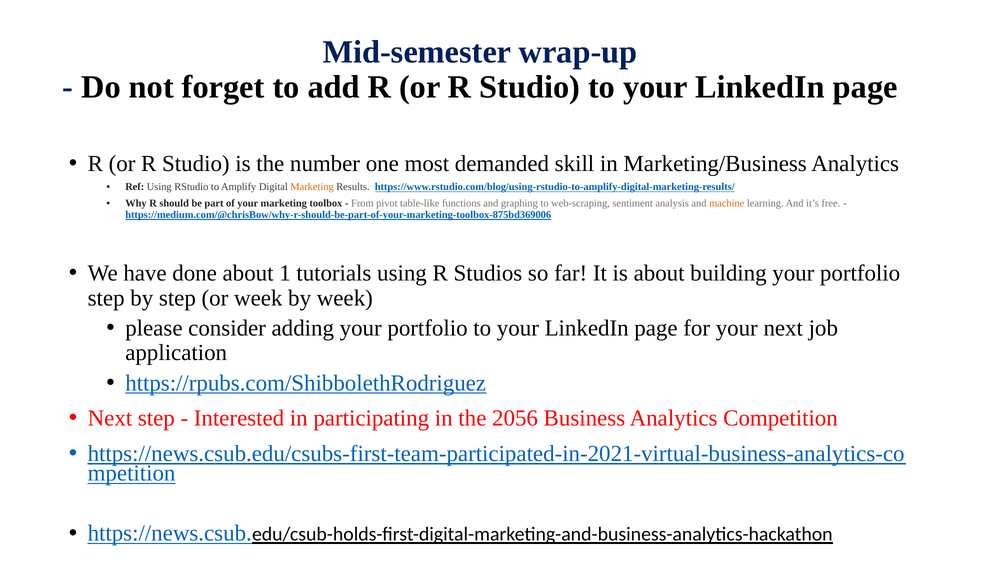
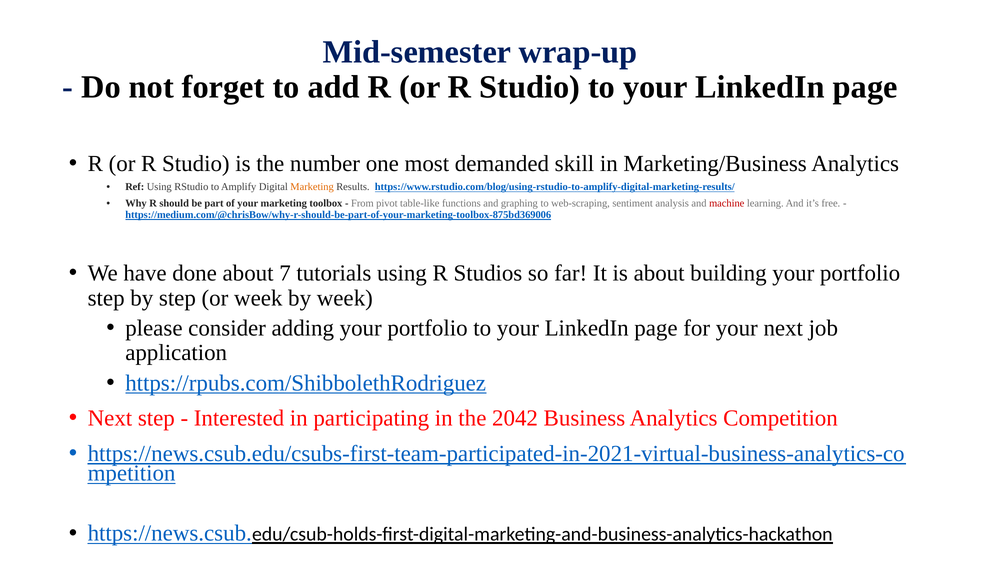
machine colour: orange -> red (727, 204)
1: 1 -> 7 (285, 273)
2056: 2056 -> 2042 (515, 418)
